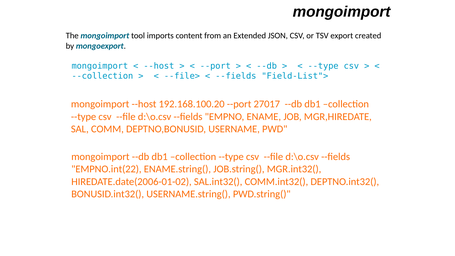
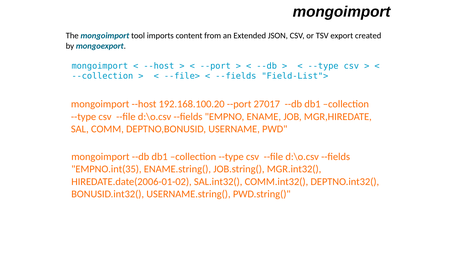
EMPNO.int(22: EMPNO.int(22 -> EMPNO.int(35 (106, 169)
